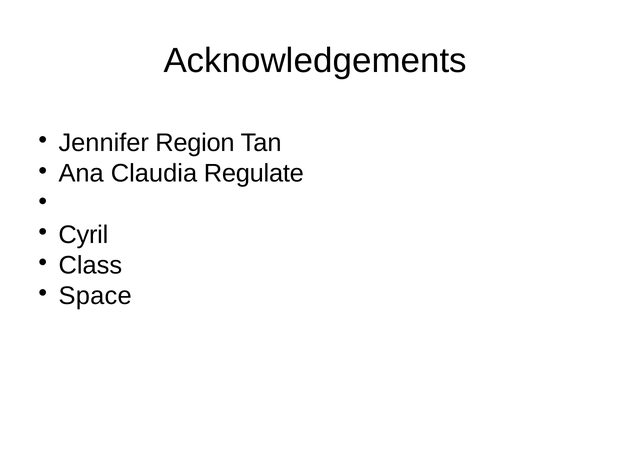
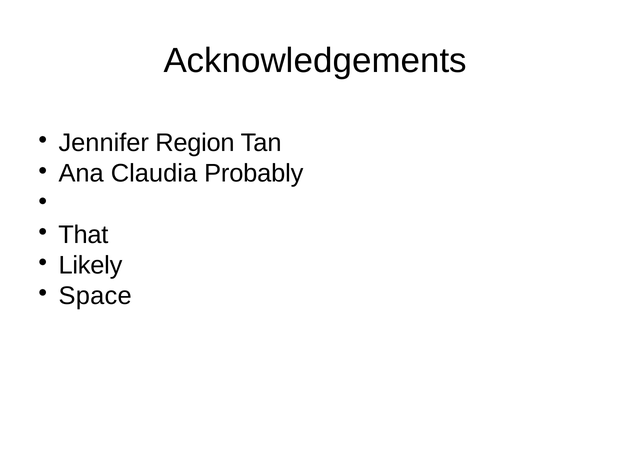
Regulate: Regulate -> Probably (254, 174)
Cyril: Cyril -> That (83, 235)
Class: Class -> Likely (90, 265)
